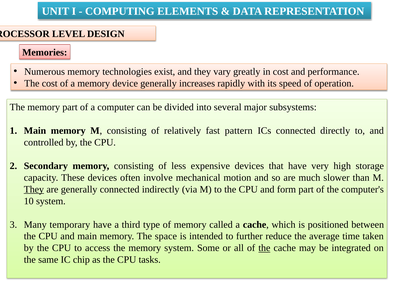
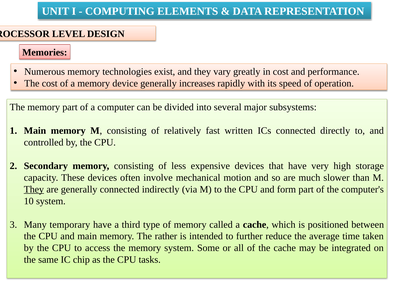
pattern: pattern -> written (239, 131)
space: space -> rather (166, 236)
the underline: present -> none (264, 248)
